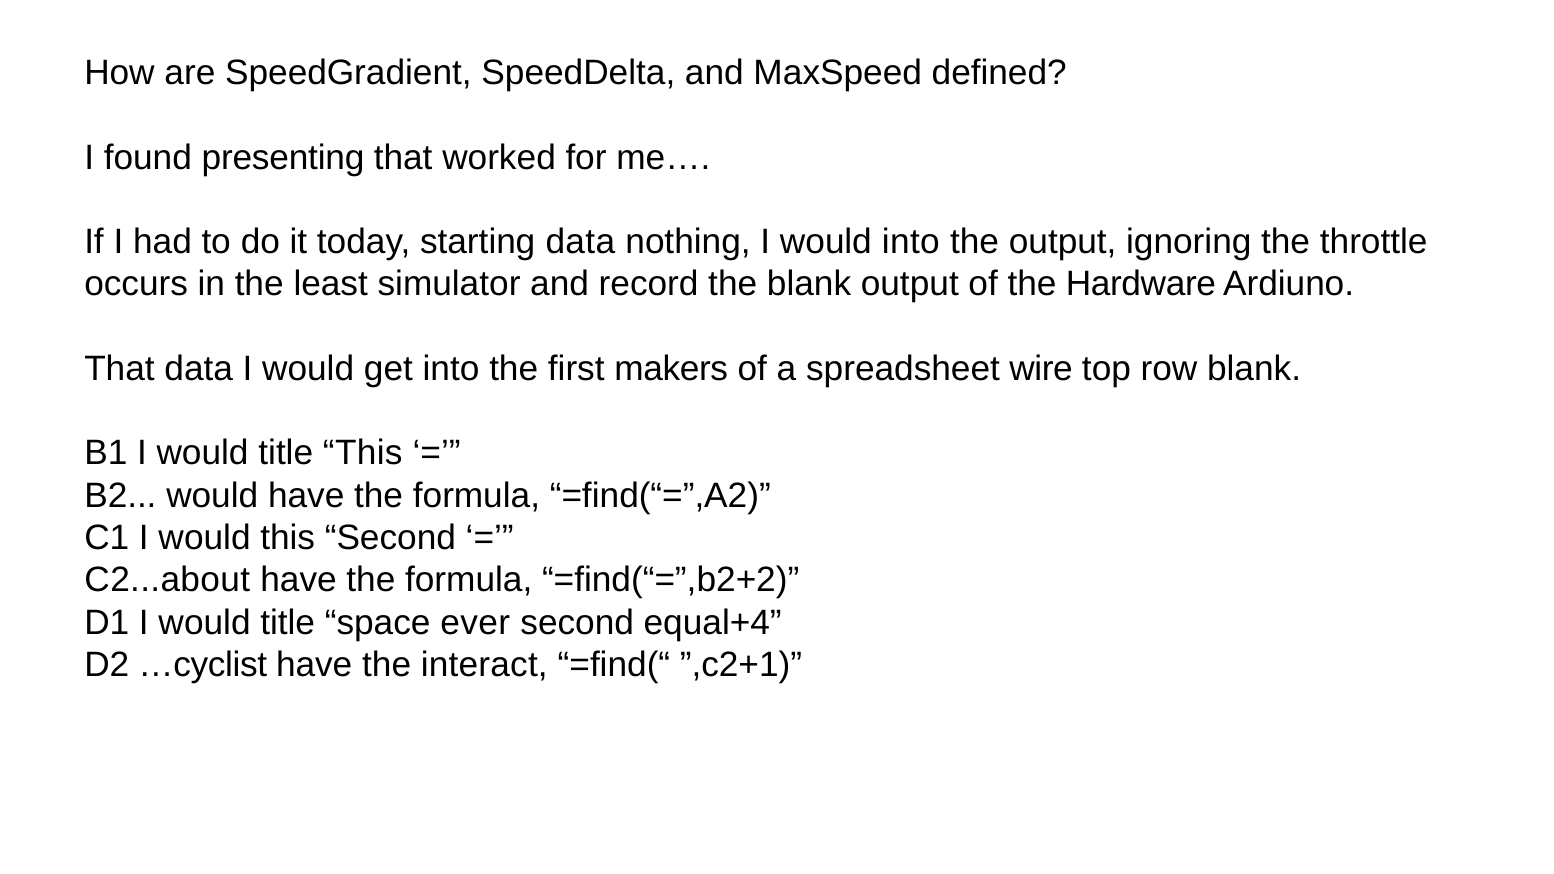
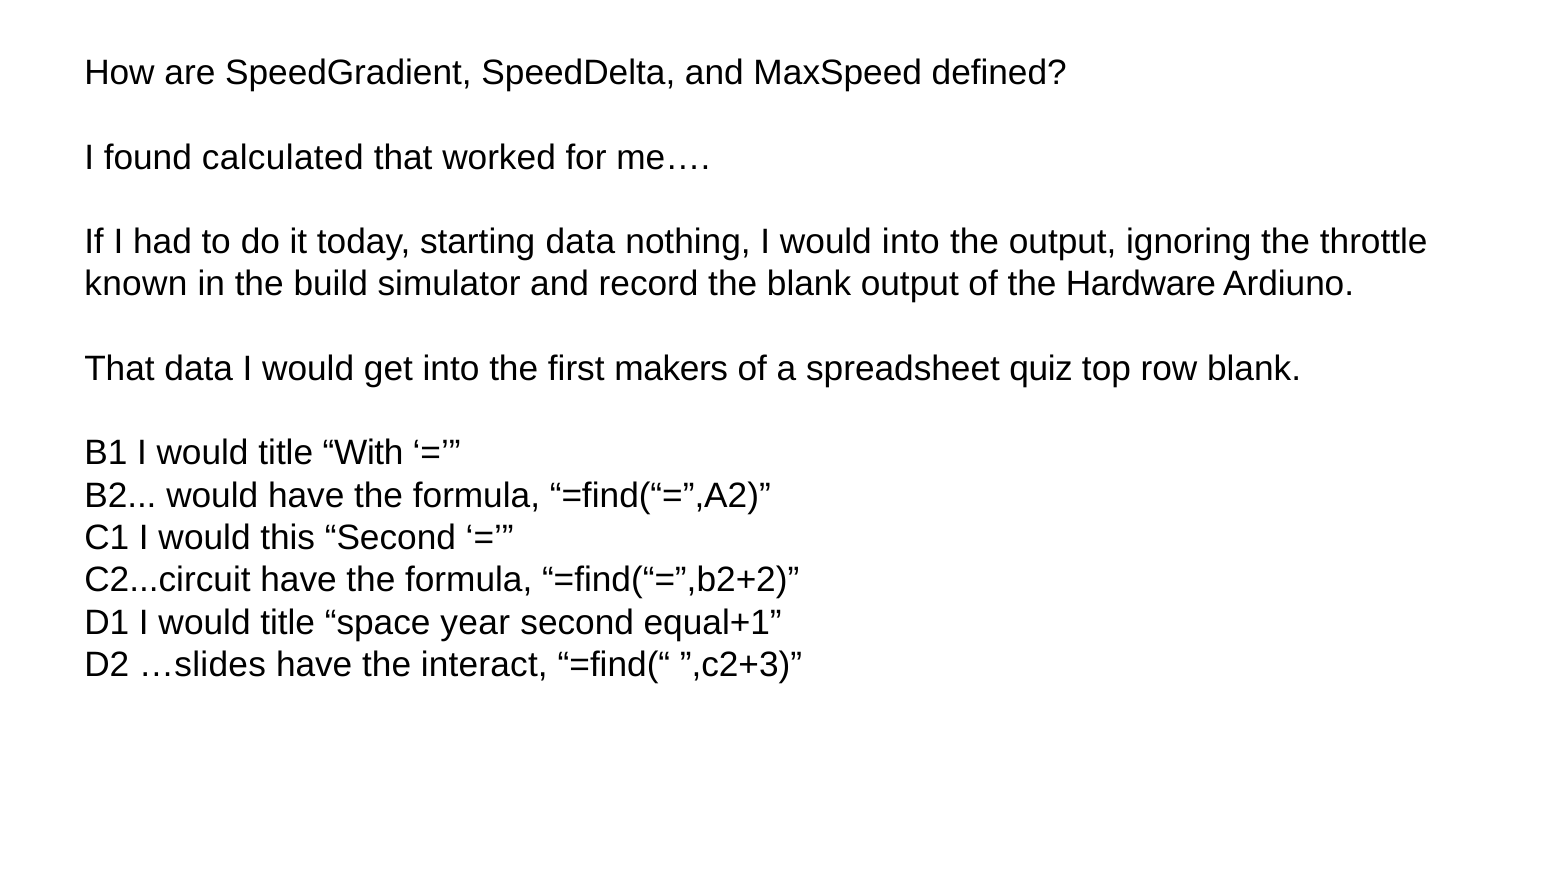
presenting: presenting -> calculated (283, 157)
occurs: occurs -> known (136, 284)
least: least -> build (331, 284)
wire: wire -> quiz (1041, 369)
title This: This -> With (363, 453)
C2...about: C2...about -> C2...circuit (167, 580)
ever: ever -> year (475, 623)
equal+4: equal+4 -> equal+1 (713, 623)
…cyclist: …cyclist -> …slides (202, 665)
”,c2+1: ”,c2+1 -> ”,c2+3 (741, 665)
